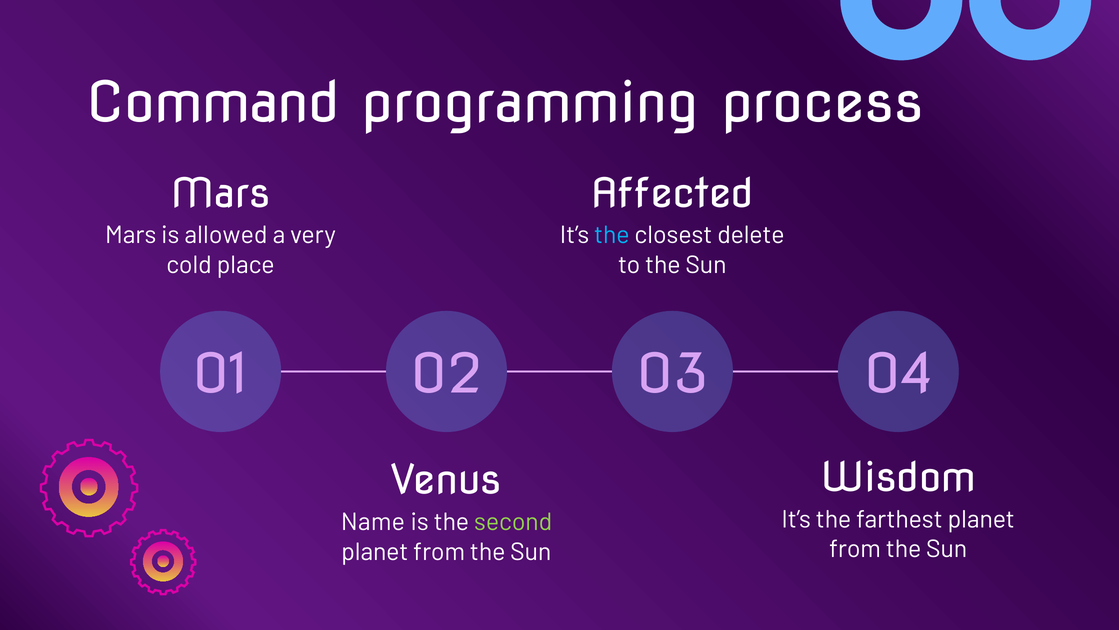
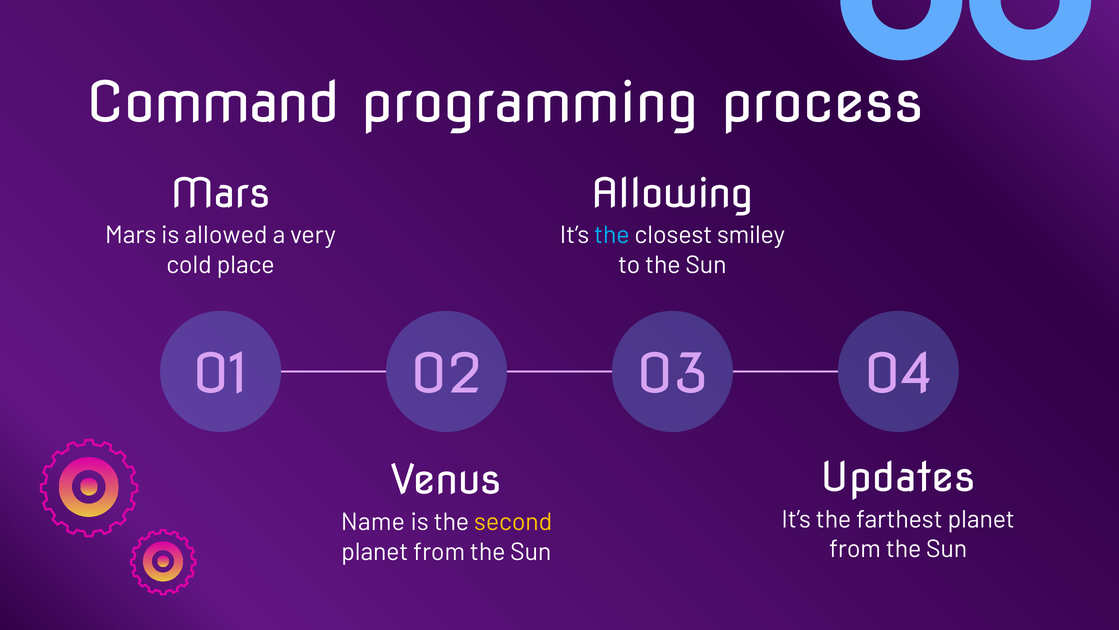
Affected: Affected -> Allowing (672, 194)
delete: delete -> smiley (751, 235)
Wisdom: Wisdom -> Updates (898, 477)
second colour: light green -> yellow (513, 522)
